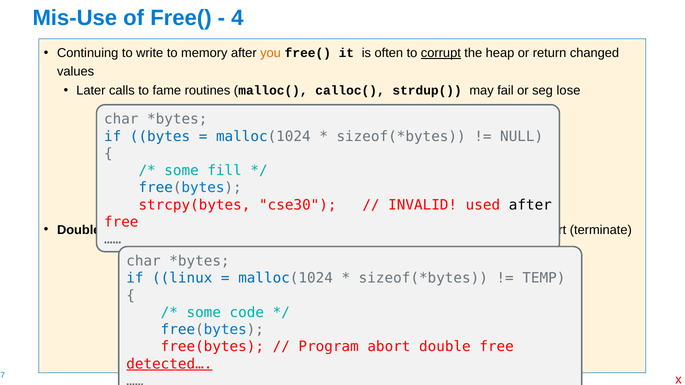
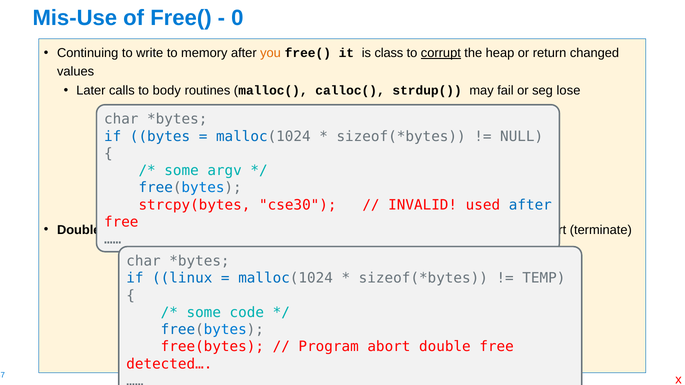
4: 4 -> 0 (237, 18)
often: often -> class (389, 53)
fame: fame -> body (167, 91)
fill: fill -> argv (225, 171)
after colour: black -> blue (530, 205)
detected… underline: present -> none (169, 364)
